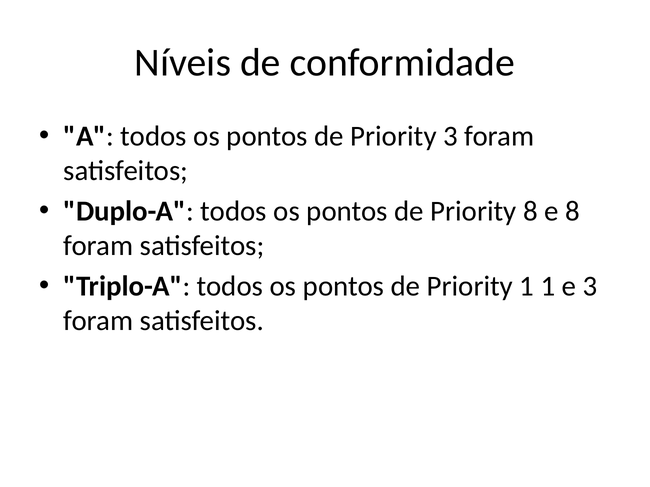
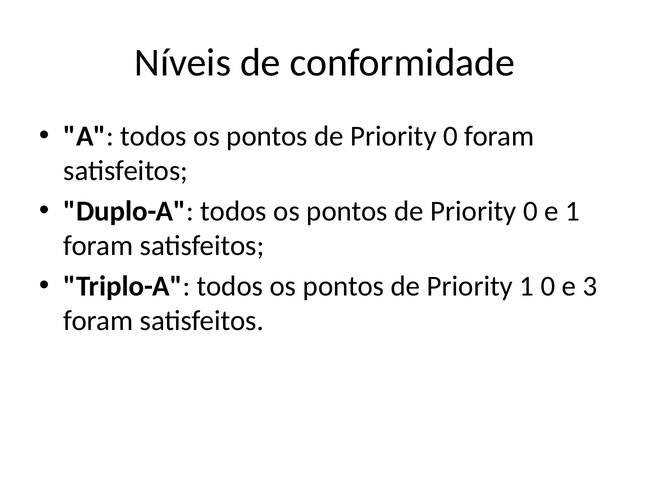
3: 3 -> 0 (450, 136)
8: 8 -> 0 (530, 211)
e 8: 8 -> 1 (572, 211)
1 1: 1 -> 0 (548, 287)
